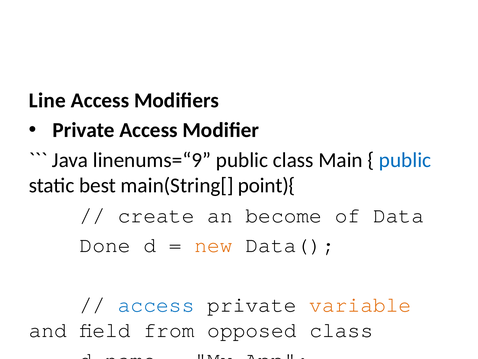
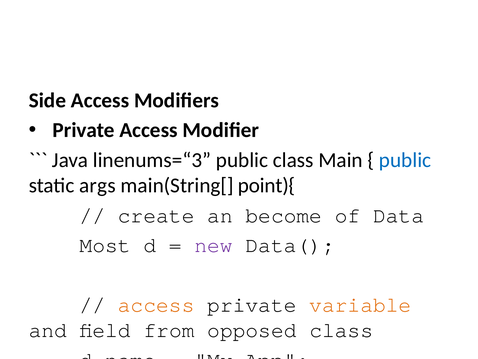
Line: Line -> Side (47, 100)
linenums=“9: linenums=“9 -> linenums=“3 (152, 160)
best: best -> args (97, 185)
Done: Done -> Most (105, 245)
new colour: orange -> purple (214, 245)
access colour: blue -> orange (156, 304)
